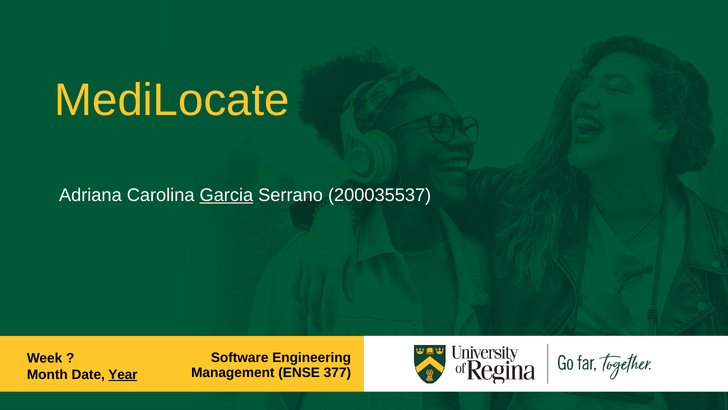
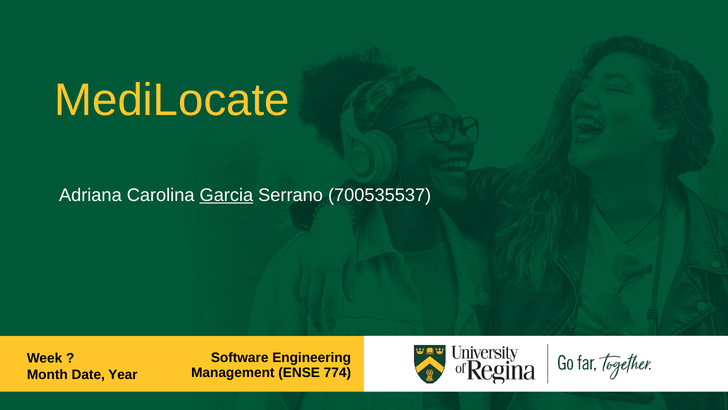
200035537: 200035537 -> 700535537 (380, 195)
377: 377 -> 774 (337, 372)
Year underline: present -> none (123, 374)
